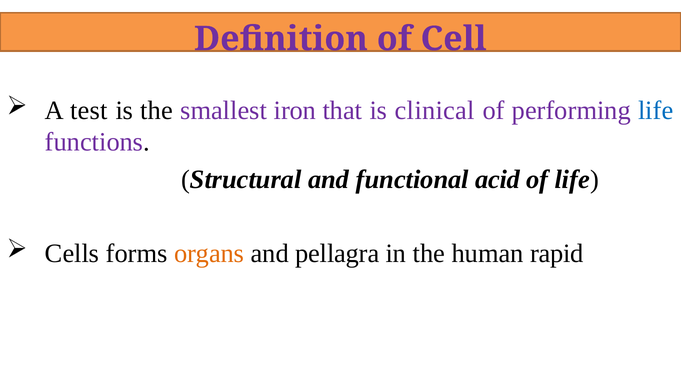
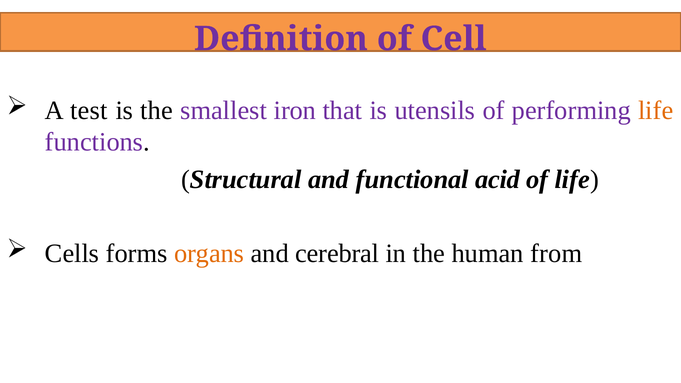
clinical: clinical -> utensils (435, 110)
life colour: blue -> orange (656, 110)
pellagra: pellagra -> cerebral (337, 254)
rapid: rapid -> from (556, 254)
